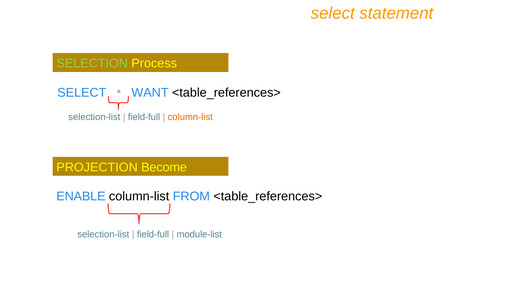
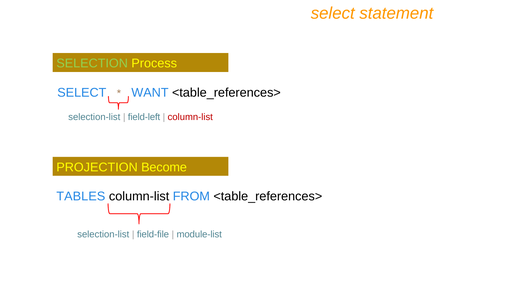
field-full: field-full -> field-left (144, 117)
column-list colour: orange -> red (190, 117)
ENABLE: ENABLE -> TABLES (81, 196)
field-full: field-full -> field-file (153, 234)
